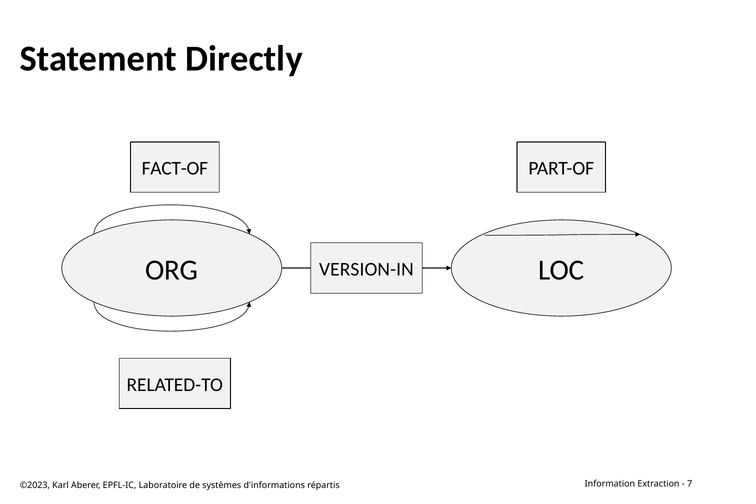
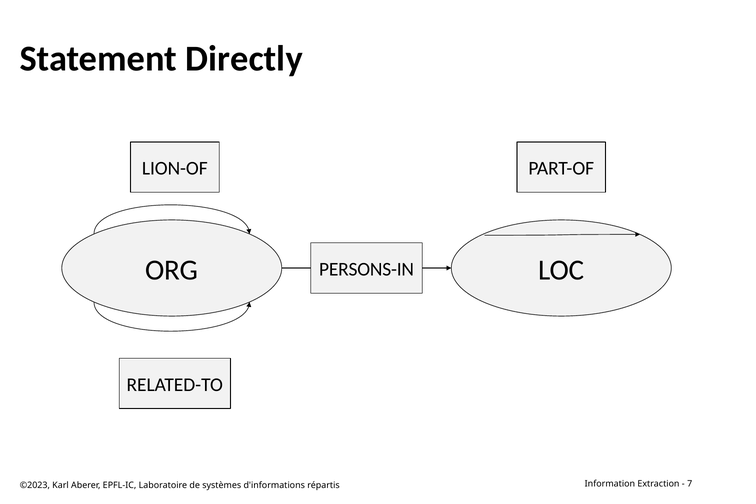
FACT-OF: FACT-OF -> LION-OF (175, 169)
VERSION-IN: VERSION-IN -> PERSONS-IN (367, 269)
